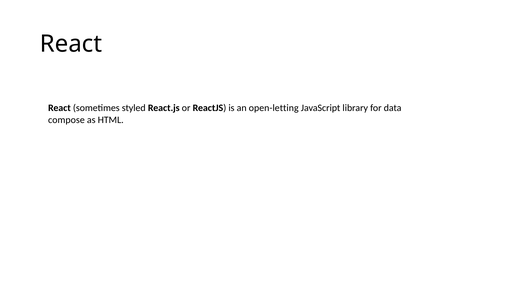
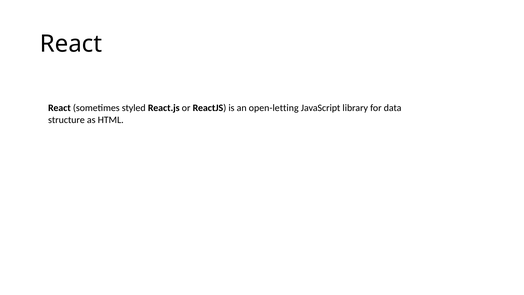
compose: compose -> structure (66, 120)
